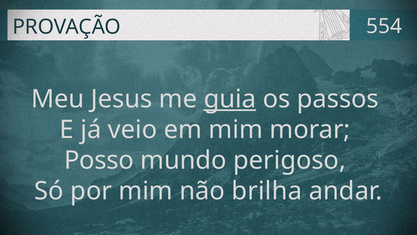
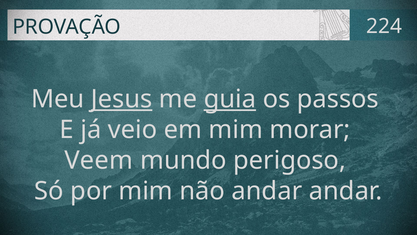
554: 554 -> 224 (384, 26)
Jesus underline: none -> present (122, 99)
Posso: Posso -> Veem (99, 160)
não brilha: brilha -> andar (267, 191)
